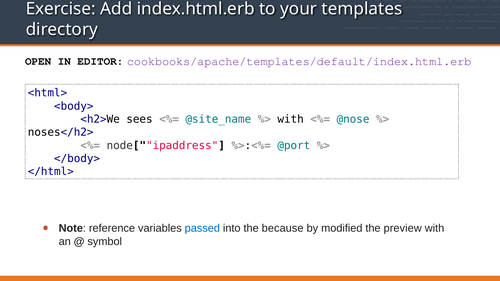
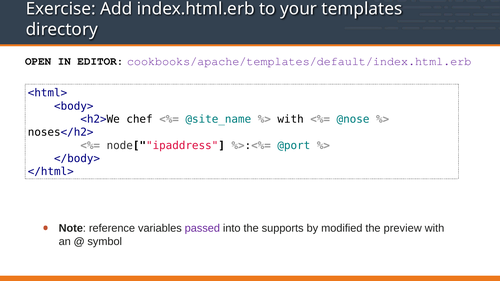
sees: sees -> chef (139, 119)
passed colour: blue -> purple (202, 229)
because: because -> supports (283, 229)
